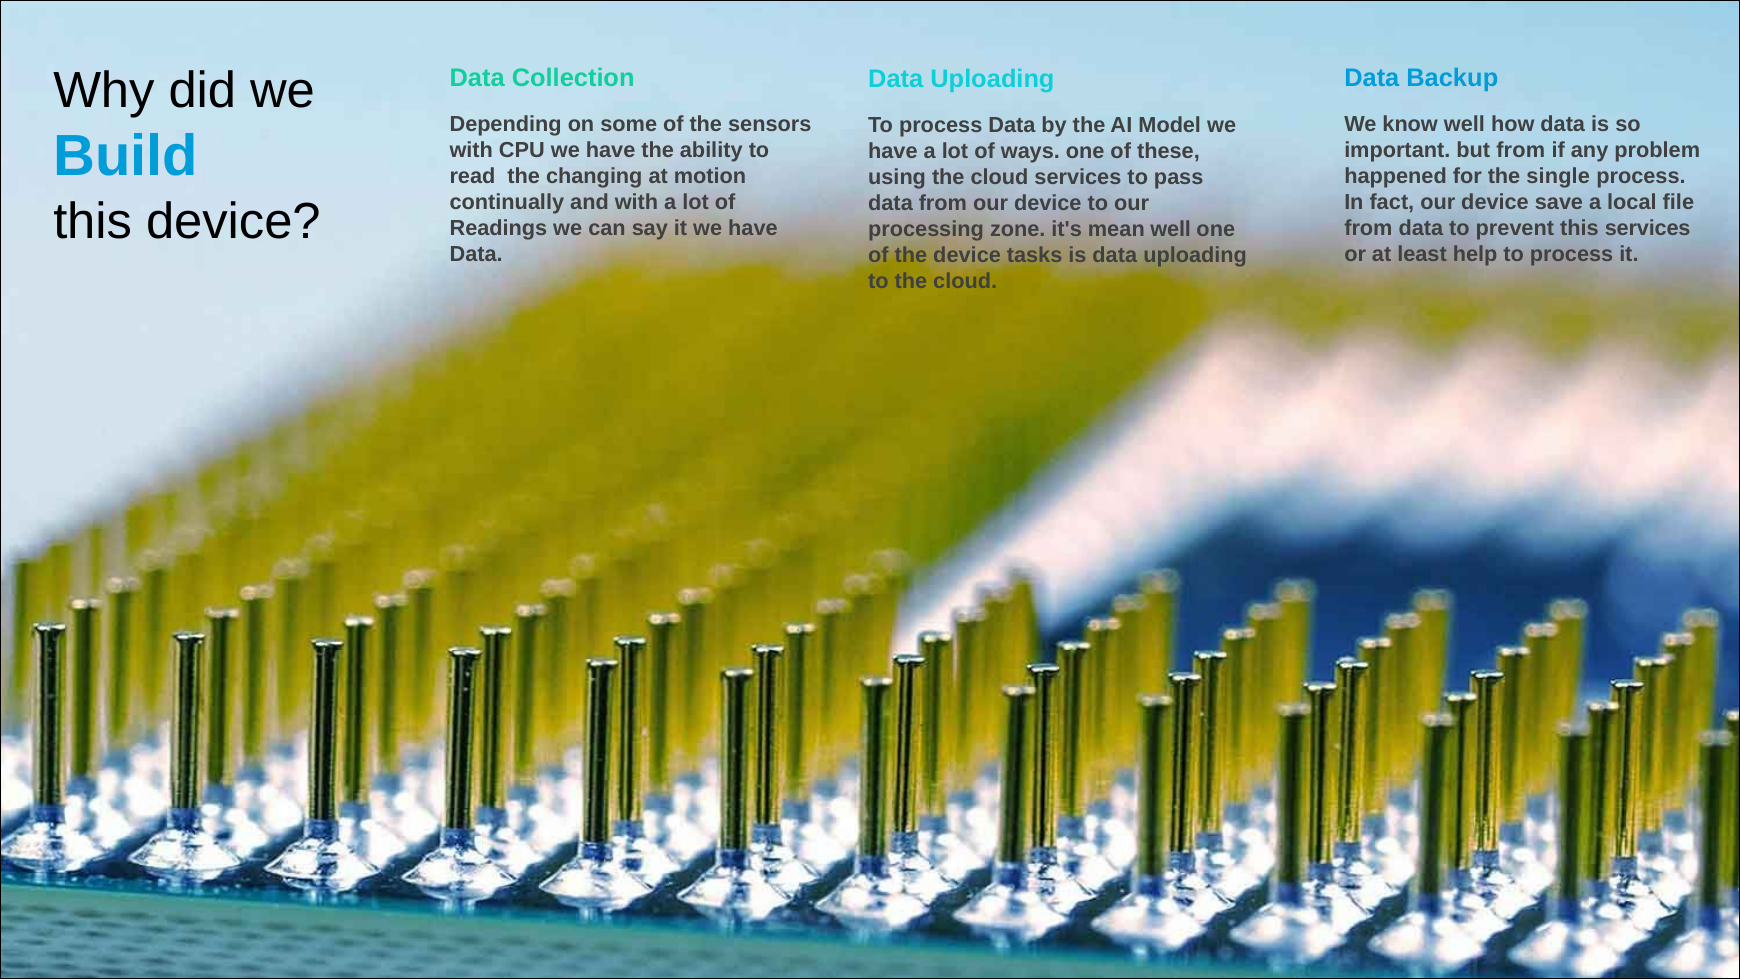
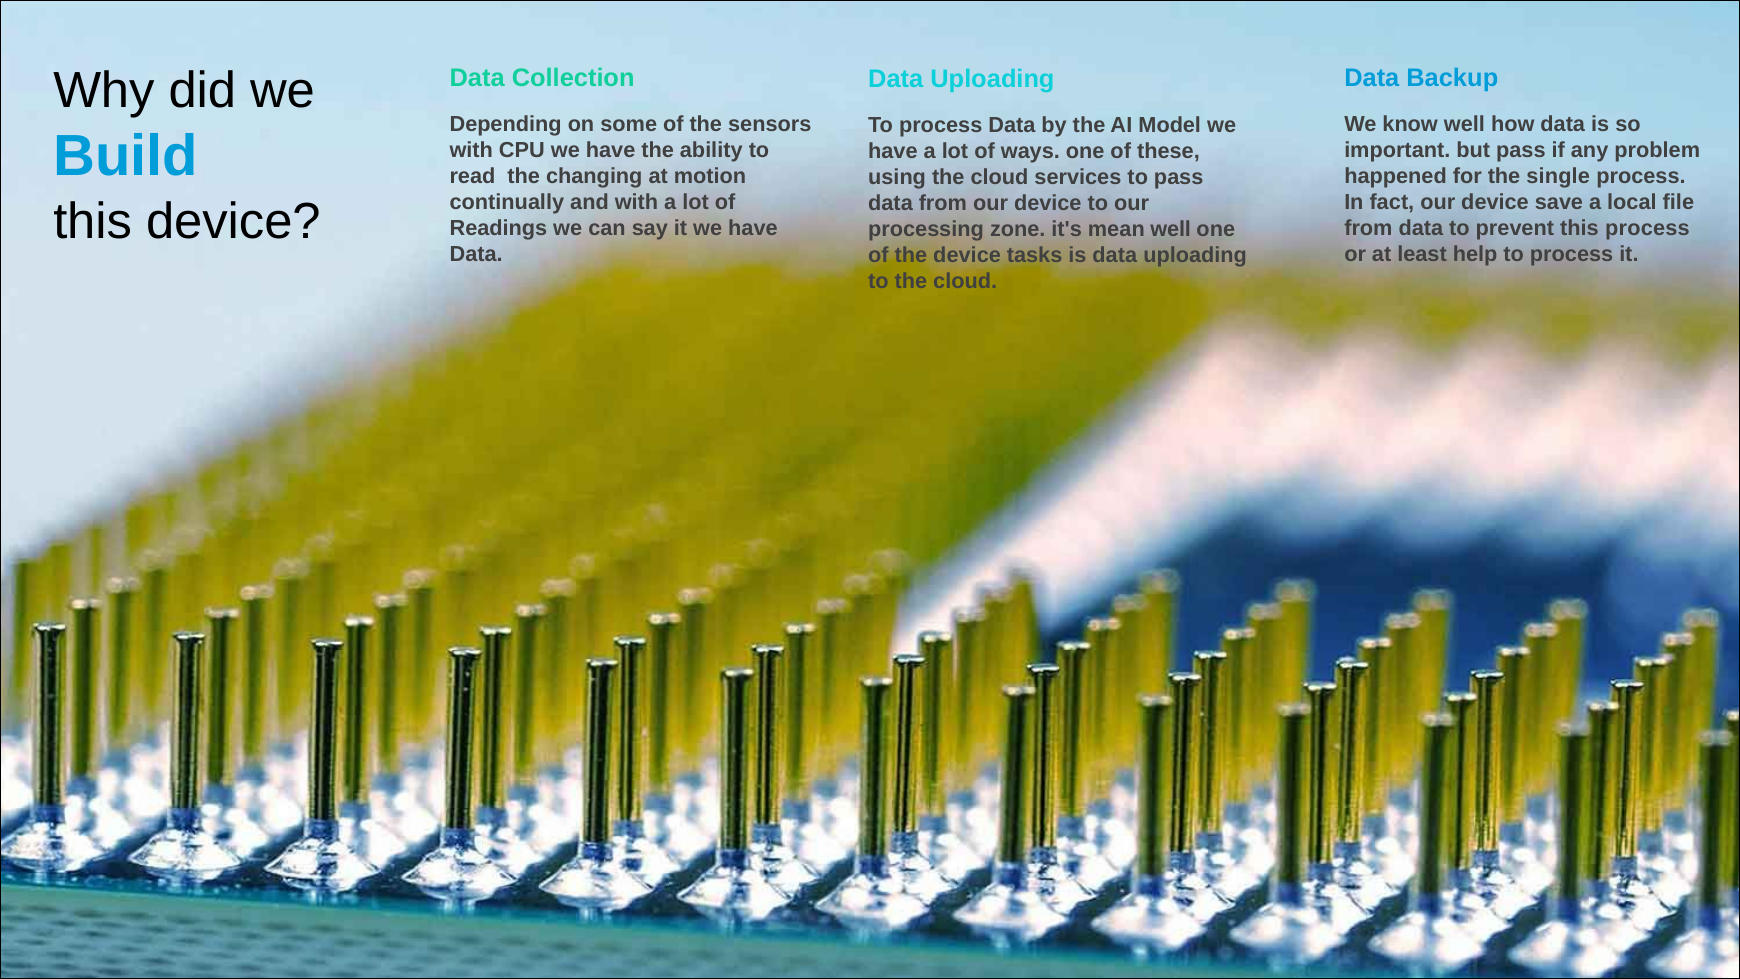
but from: from -> pass (1521, 150)
this services: services -> process (1647, 228)
